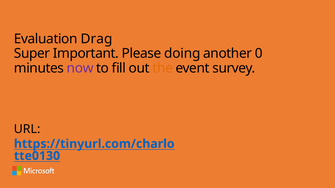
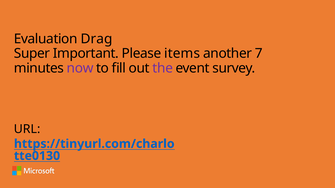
doing: doing -> items (182, 54)
0: 0 -> 7 (259, 54)
the colour: orange -> purple (163, 68)
